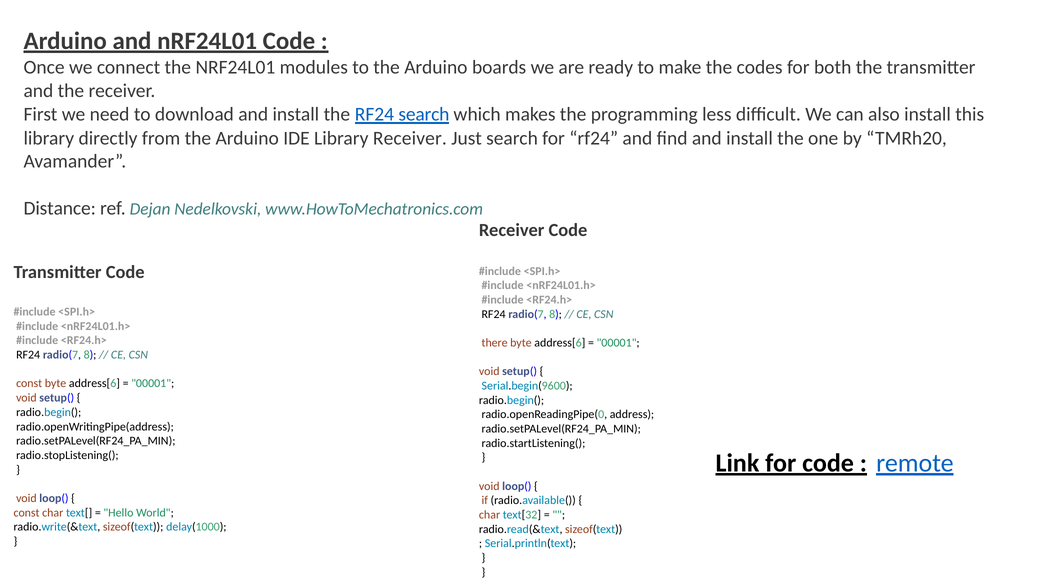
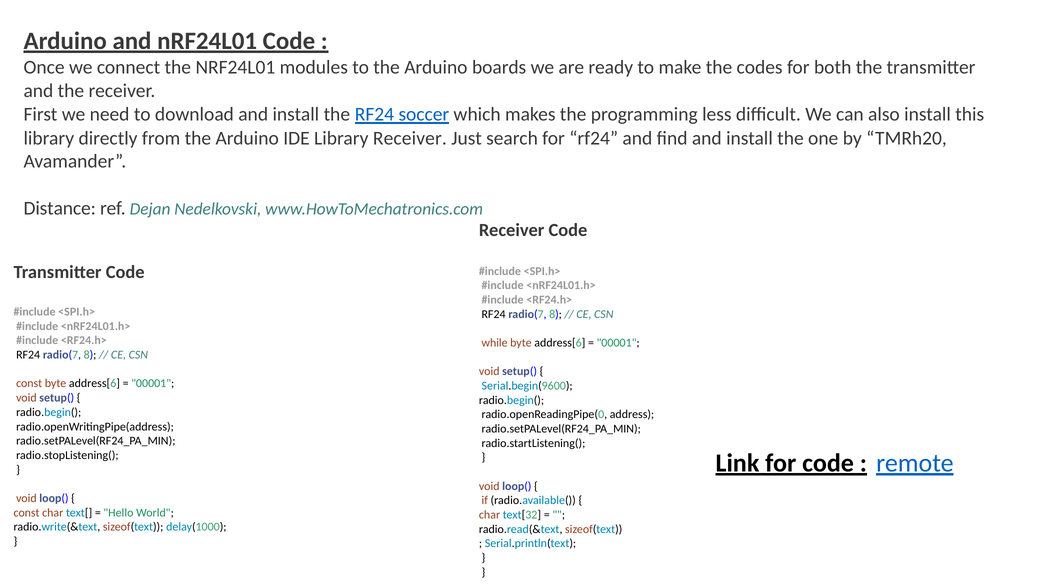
RF24 search: search -> soccer (424, 114)
there: there -> while (495, 343)
